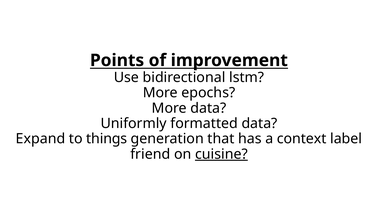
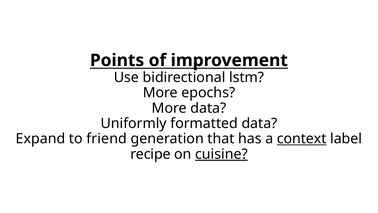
things: things -> friend (107, 139)
context underline: none -> present (302, 139)
friend: friend -> recipe (150, 154)
